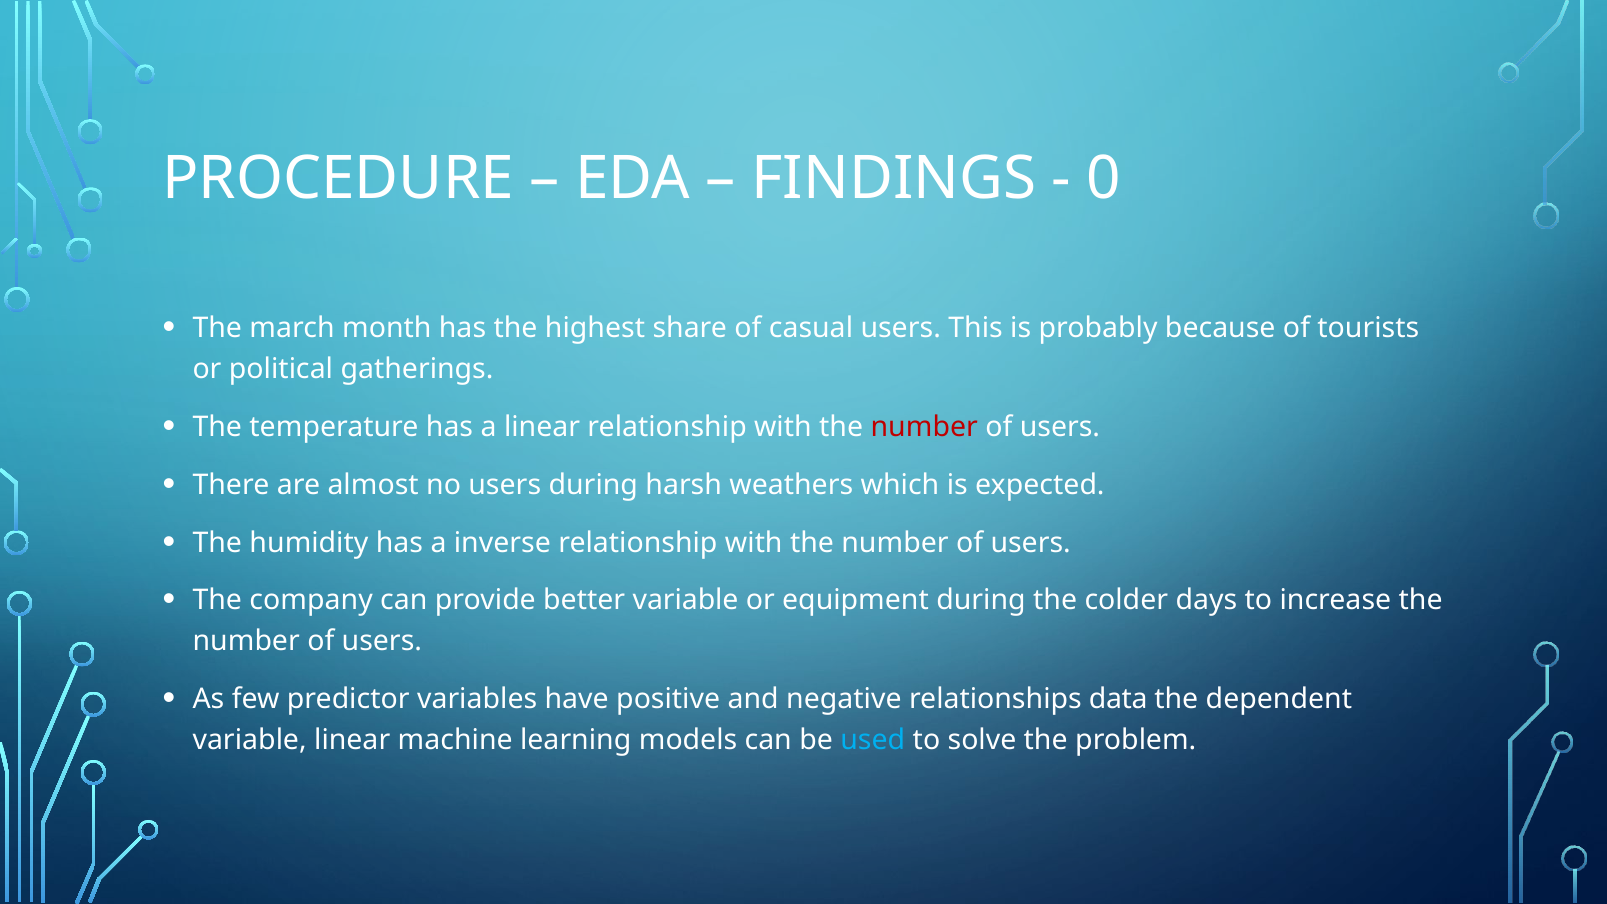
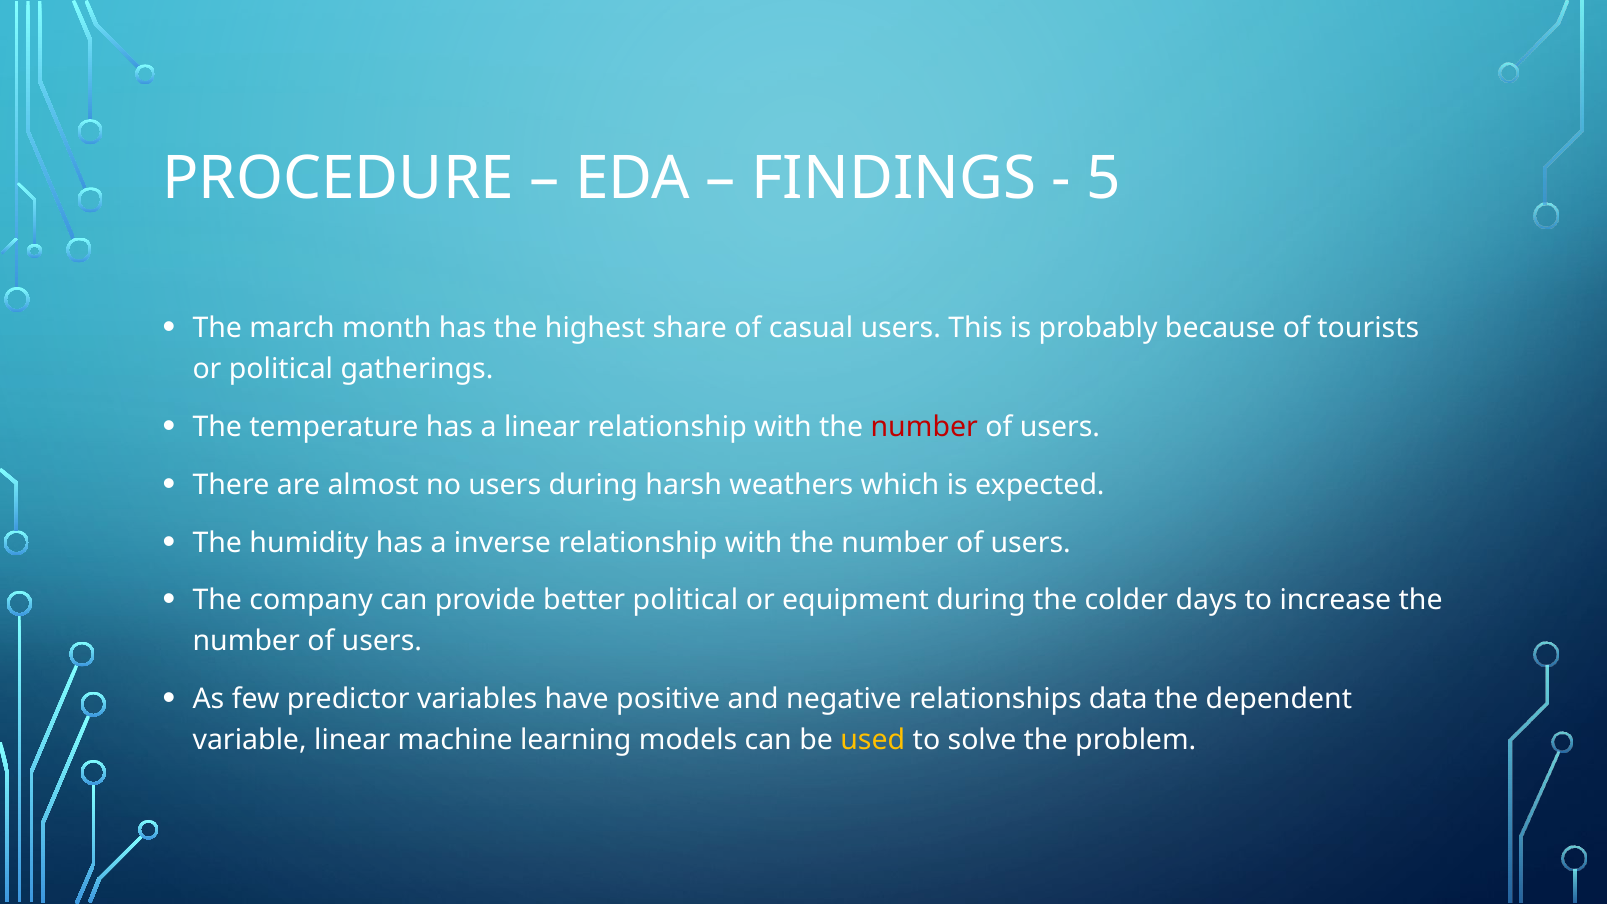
0: 0 -> 5 (1104, 179)
better variable: variable -> political (685, 600)
used colour: light blue -> yellow (873, 740)
